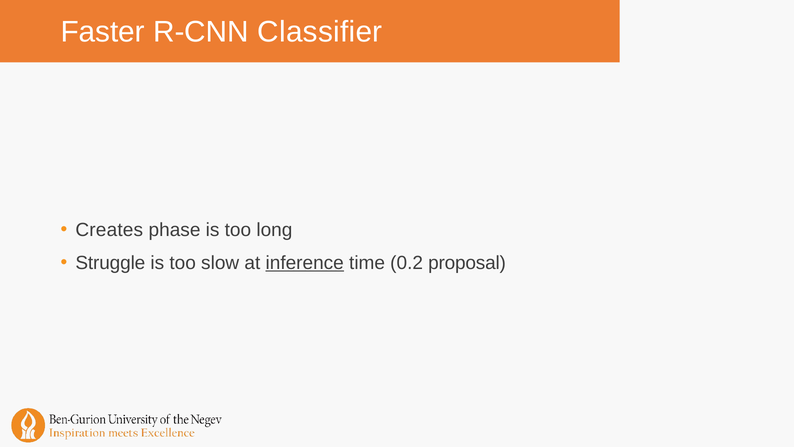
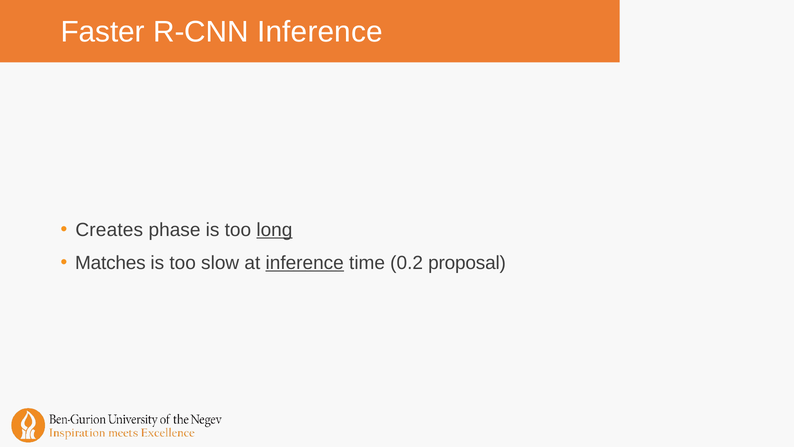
R-CNN Classifier: Classifier -> Inference (320, 32)
long underline: none -> present (274, 230)
Struggle: Struggle -> Matches (110, 263)
